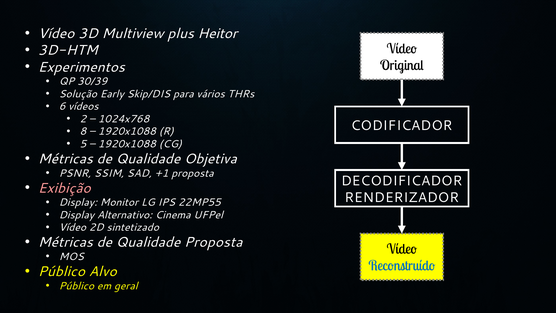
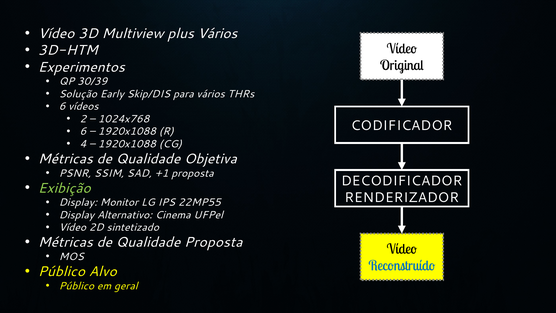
plus Heitor: Heitor -> Vários (217, 34)
8: 8 -> 6 (83, 131)
5: 5 -> 4 (83, 144)
Exibição colour: pink -> light green (64, 188)
